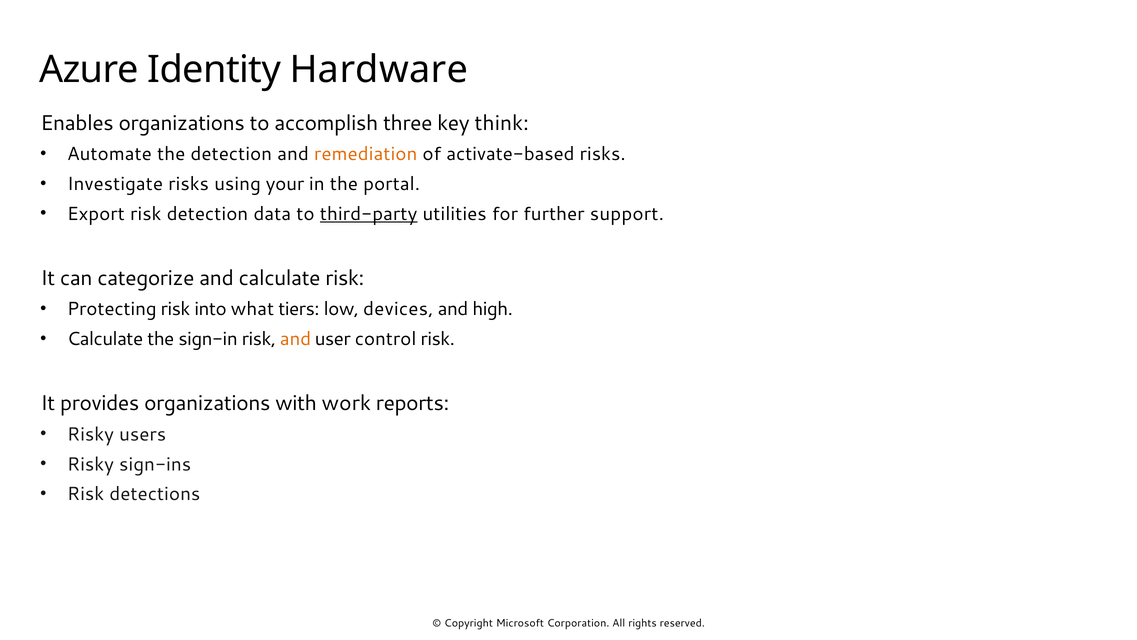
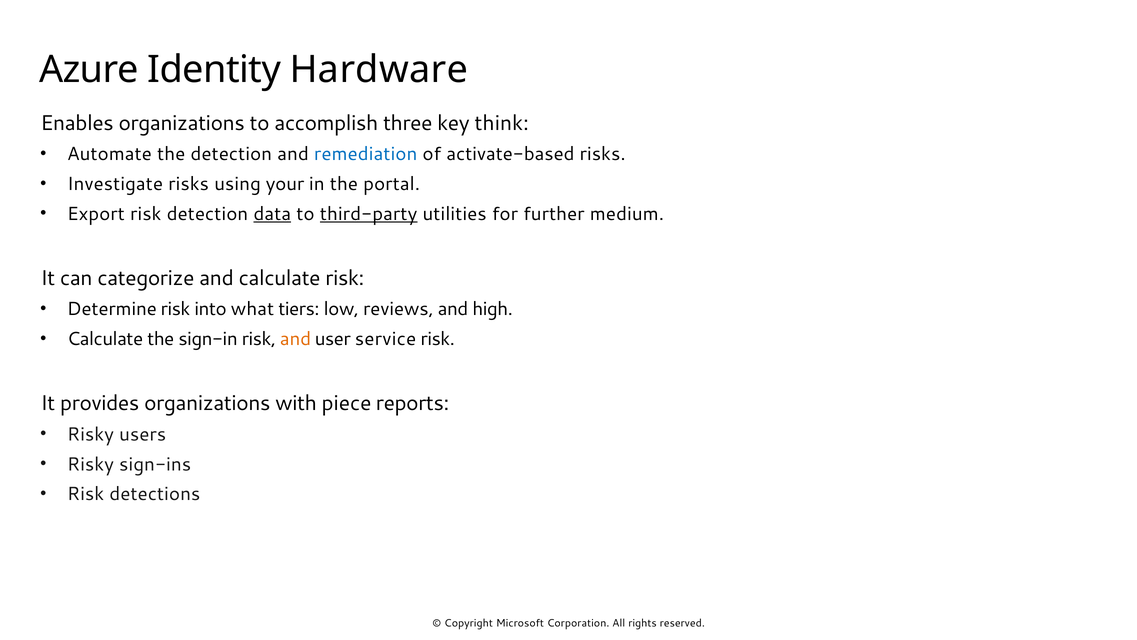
remediation colour: orange -> blue (366, 154)
data underline: none -> present (272, 214)
support: support -> medium (627, 214)
Protecting: Protecting -> Determine (112, 309)
devices: devices -> reviews (398, 309)
control: control -> service (386, 339)
work: work -> piece (346, 403)
